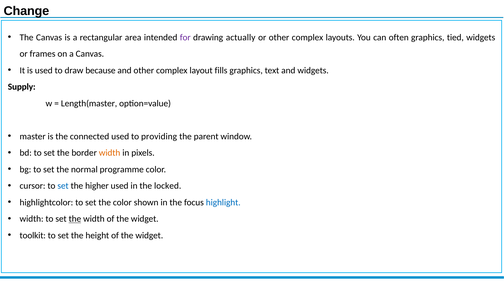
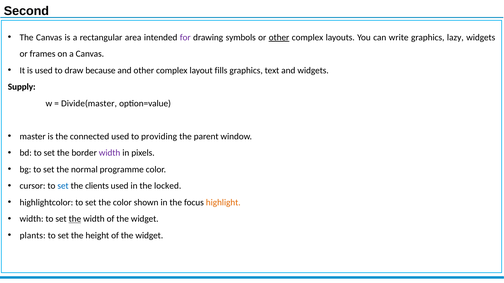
Change: Change -> Second (26, 11)
actually: actually -> symbols (241, 38)
other underline: none -> present (279, 38)
often: often -> write (399, 38)
tied: tied -> lazy (455, 38)
Length(master: Length(master -> Divide(master (89, 104)
width colour: orange -> purple (110, 153)
higher: higher -> clients (97, 186)
highlight colour: blue -> orange (223, 203)
toolkit: toolkit -> plants (33, 236)
